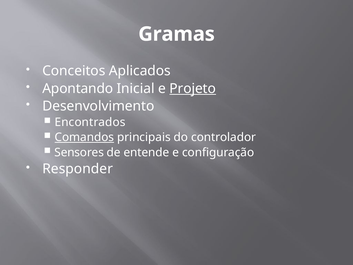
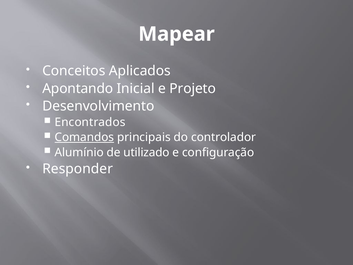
Gramas: Gramas -> Mapear (176, 34)
Projeto underline: present -> none (193, 88)
Sensores: Sensores -> Alumínio (79, 152)
entende: entende -> utilizado (146, 152)
